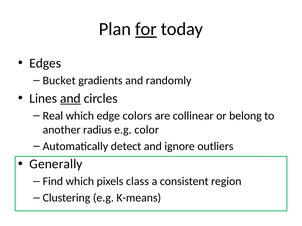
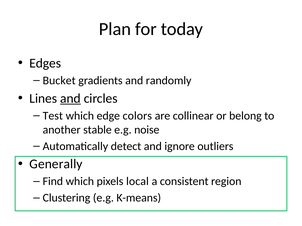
for underline: present -> none (146, 29)
Real: Real -> Test (53, 116)
radius: radius -> stable (97, 130)
color: color -> noise (147, 130)
class: class -> local (137, 182)
